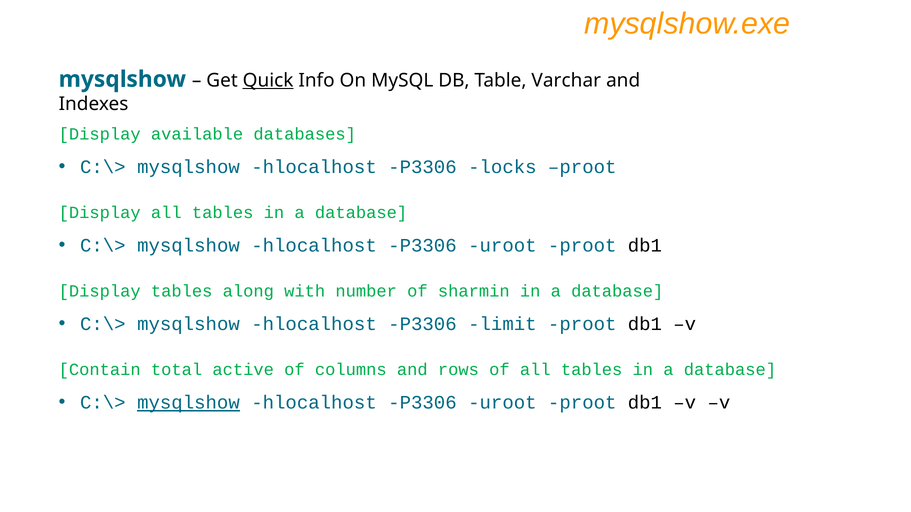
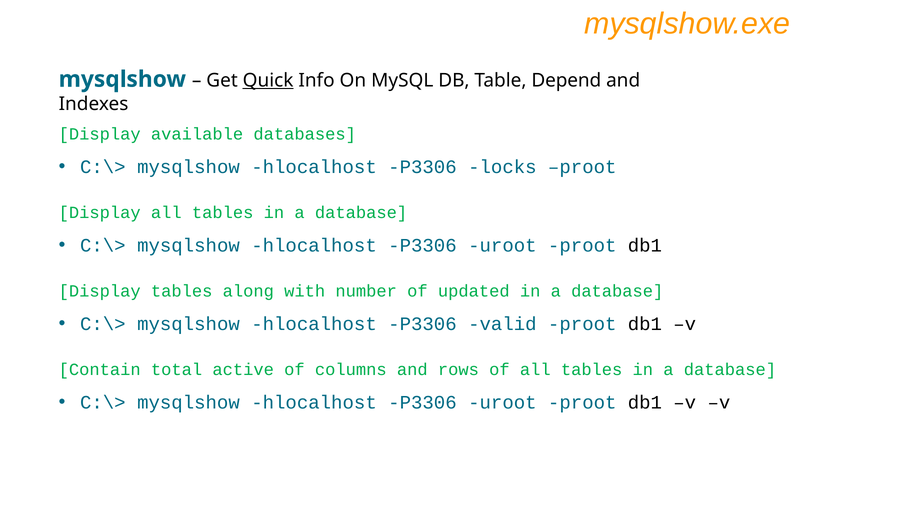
Varchar: Varchar -> Depend (566, 81)
sharmin: sharmin -> updated (474, 291)
limit: limit -> valid (502, 324)
mysqlshow underline: present -> none (188, 403)
